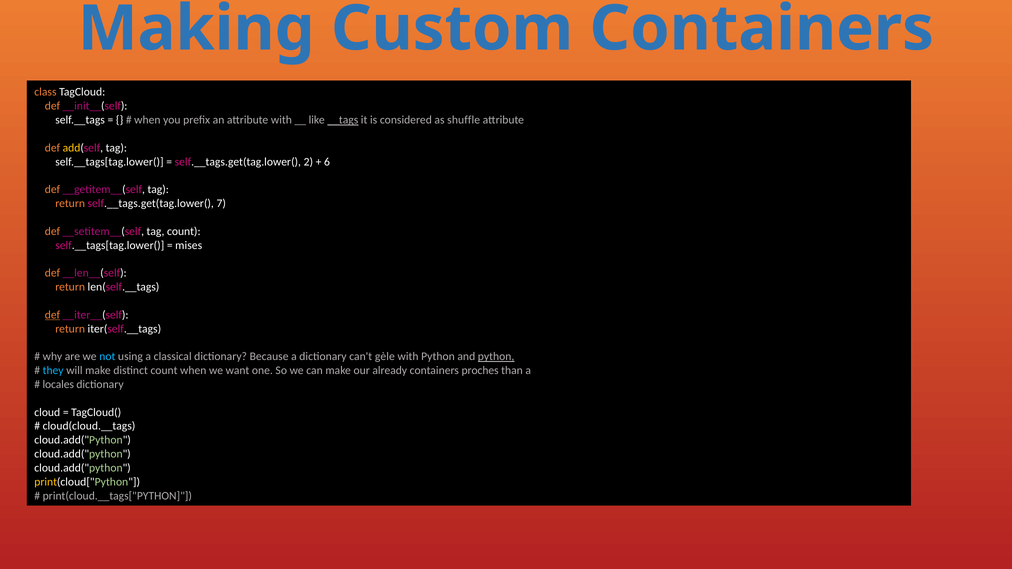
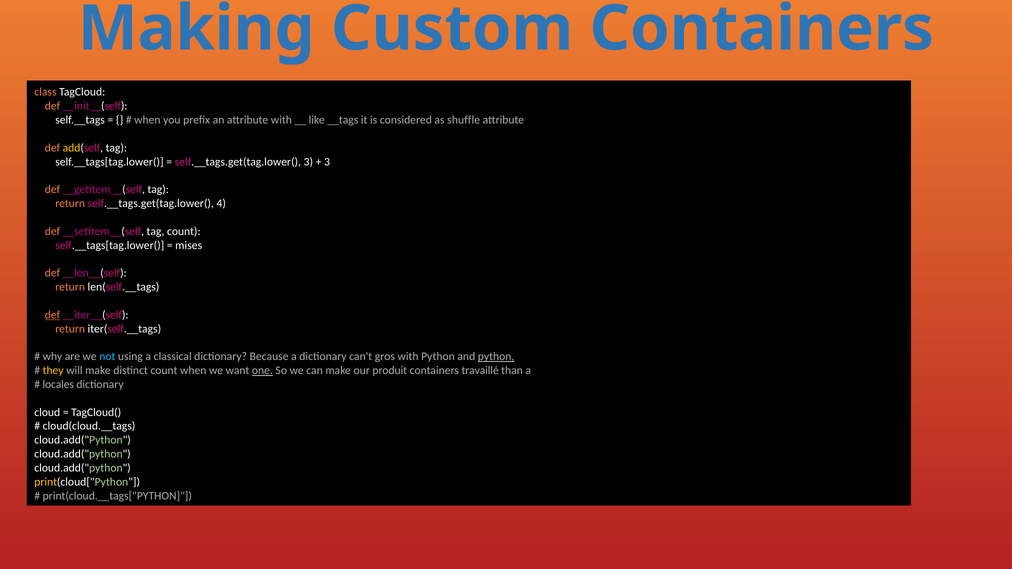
__tags underline: present -> none (343, 120)
self.__tags.get(tag.lower( 2: 2 -> 3 (308, 162)
6: 6 -> 3 (327, 162)
7: 7 -> 4 (221, 204)
gèle: gèle -> gros (385, 357)
they colour: light blue -> yellow (53, 371)
one underline: none -> present (262, 371)
already: already -> produit (390, 371)
proches: proches -> travaillé (480, 371)
